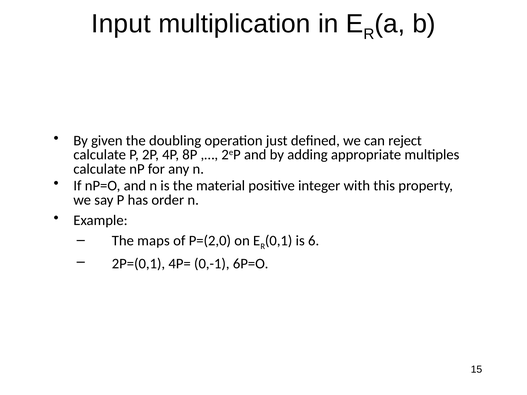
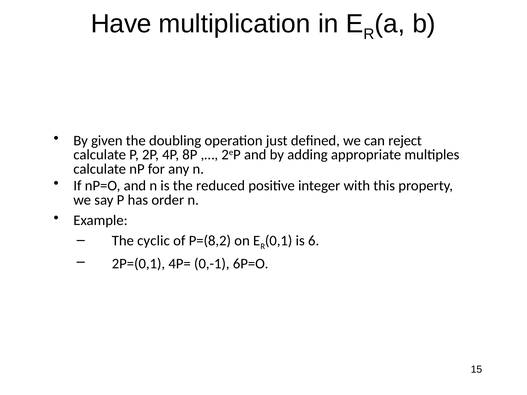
Input: Input -> Have (121, 24)
material: material -> reduced (221, 186)
maps: maps -> cyclic (153, 241)
P=(2,0: P=(2,0 -> P=(8,2 (210, 241)
